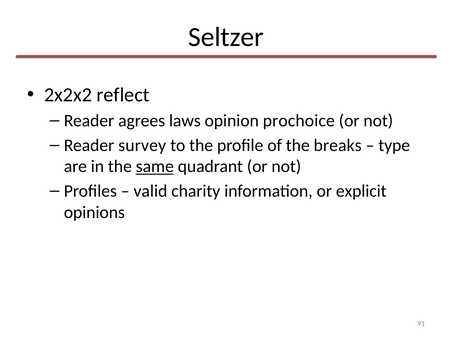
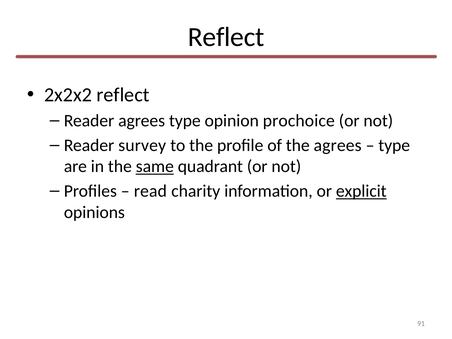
Seltzer: Seltzer -> Reflect (226, 37)
agrees laws: laws -> type (185, 121)
the breaks: breaks -> agrees (338, 145)
valid: valid -> read (150, 191)
explicit underline: none -> present (361, 191)
